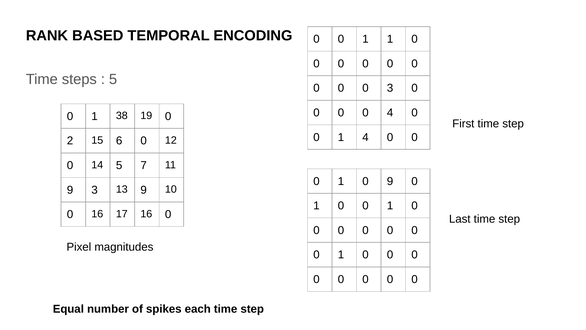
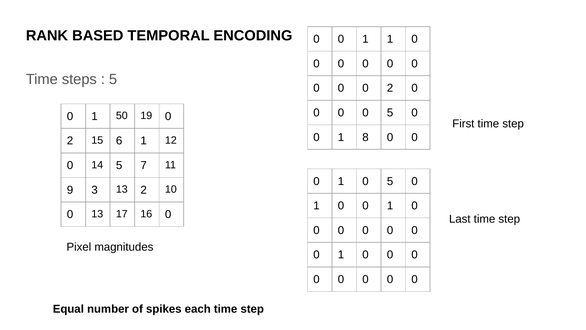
0 0 3: 3 -> 2 (390, 88)
0 0 4: 4 -> 5 (390, 113)
38: 38 -> 50 (122, 116)
1 4: 4 -> 8 (365, 137)
6 0: 0 -> 1 (144, 141)
1 0 9: 9 -> 5 (390, 181)
13 9: 9 -> 2 (144, 190)
0 16: 16 -> 13 (97, 214)
